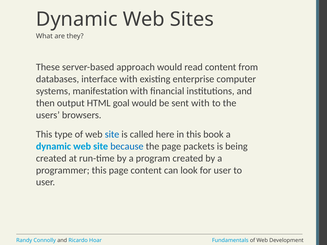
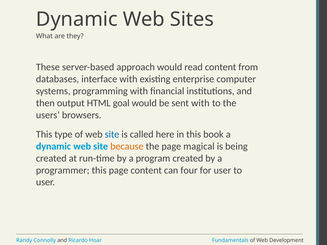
manifestation: manifestation -> programming (100, 91)
because colour: blue -> orange (127, 146)
packets: packets -> magical (199, 146)
look: look -> four (189, 170)
